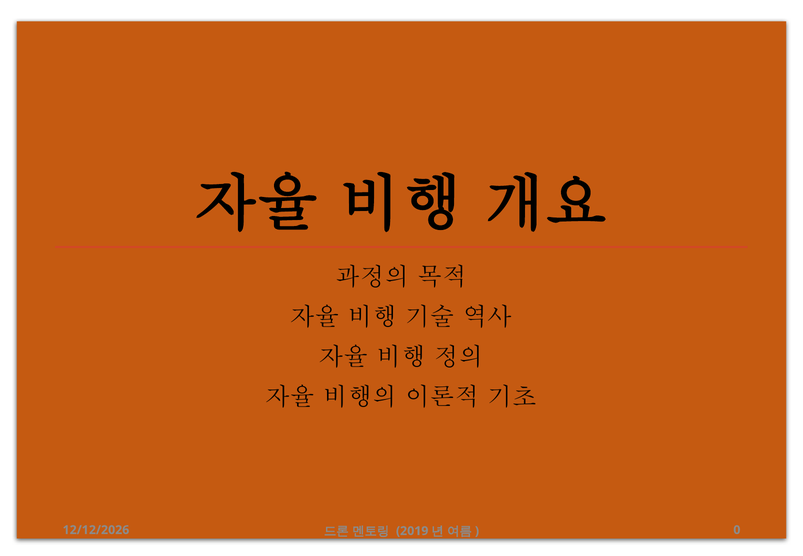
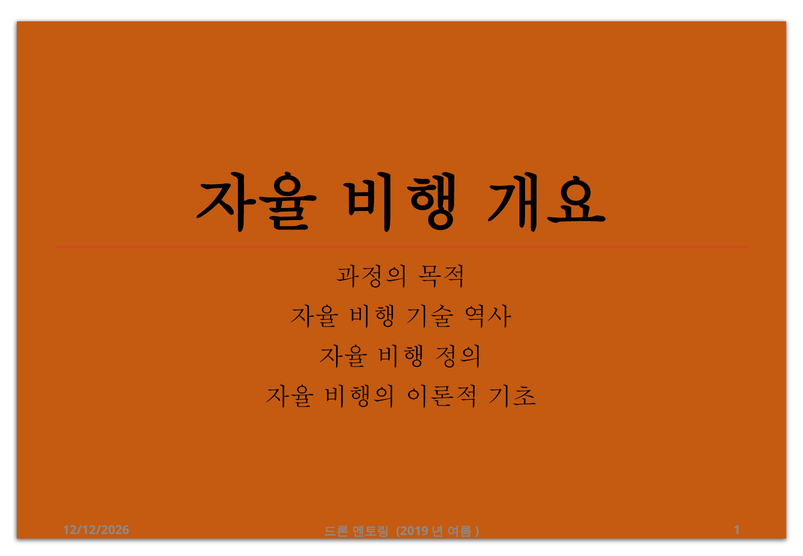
0: 0 -> 1 (737, 530)
